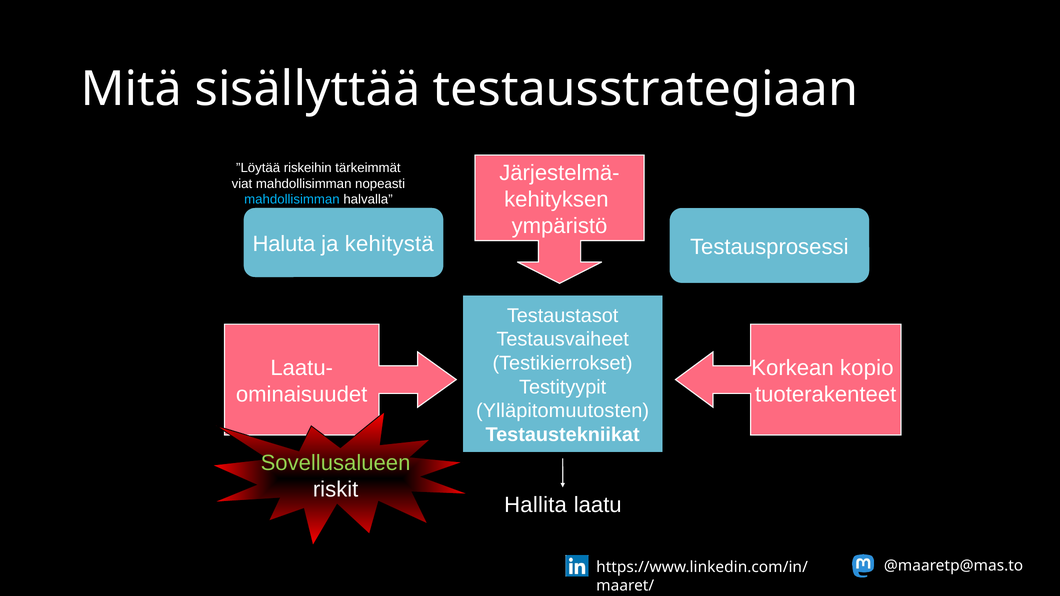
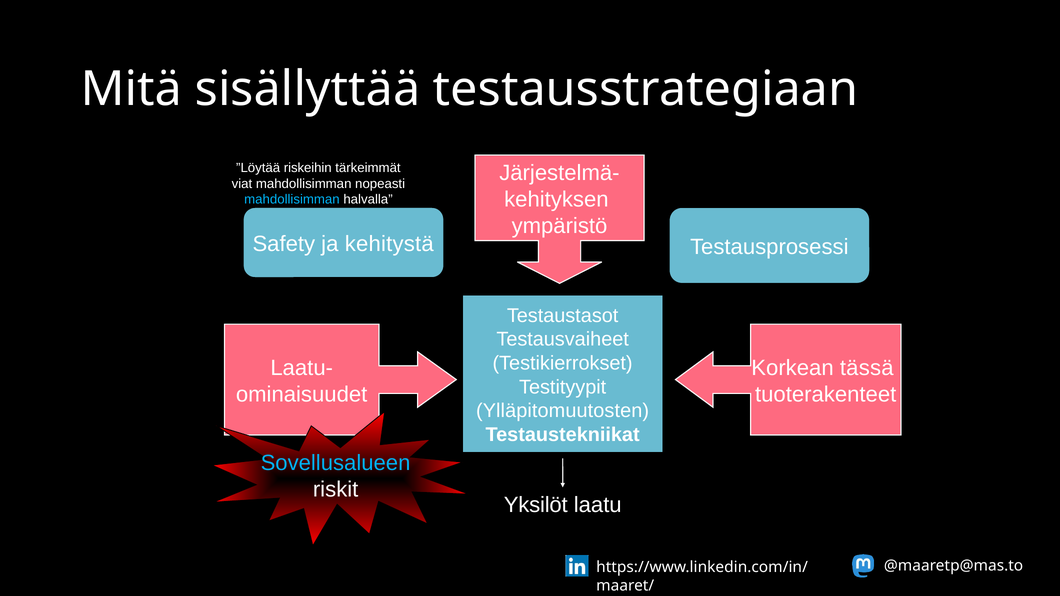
Haluta: Haluta -> Safety (284, 244)
kopio: kopio -> tässä (867, 368)
Sovellusalueen colour: light green -> light blue (336, 463)
Hallita: Hallita -> Yksilöt (536, 505)
